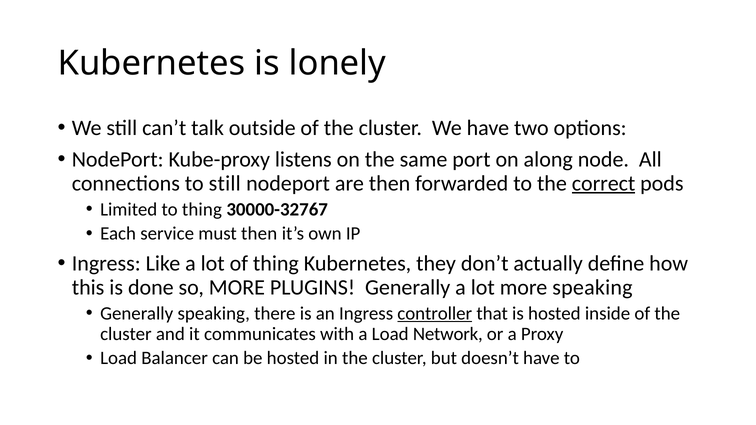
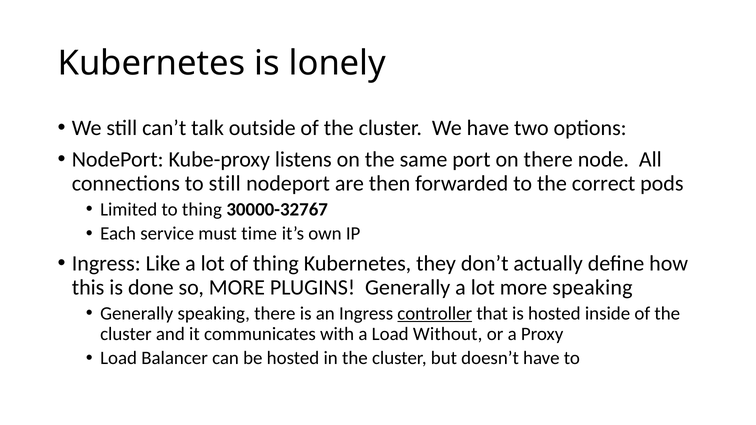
on along: along -> there (548, 160)
correct underline: present -> none (604, 183)
must then: then -> time (259, 234)
Network: Network -> Without (448, 334)
